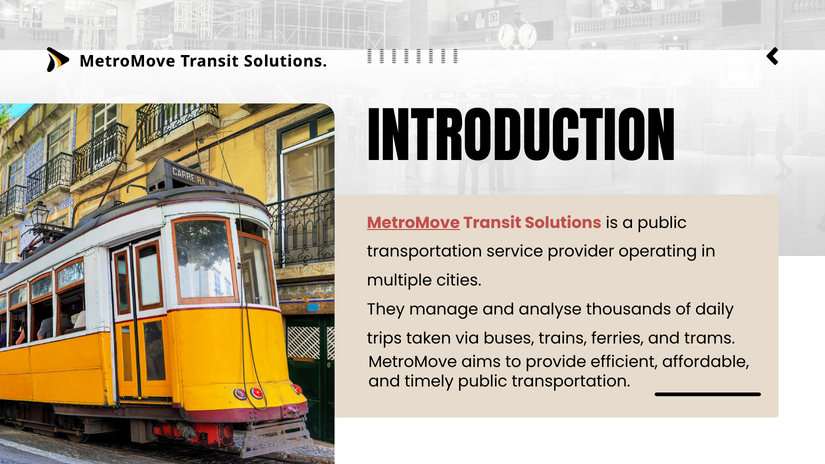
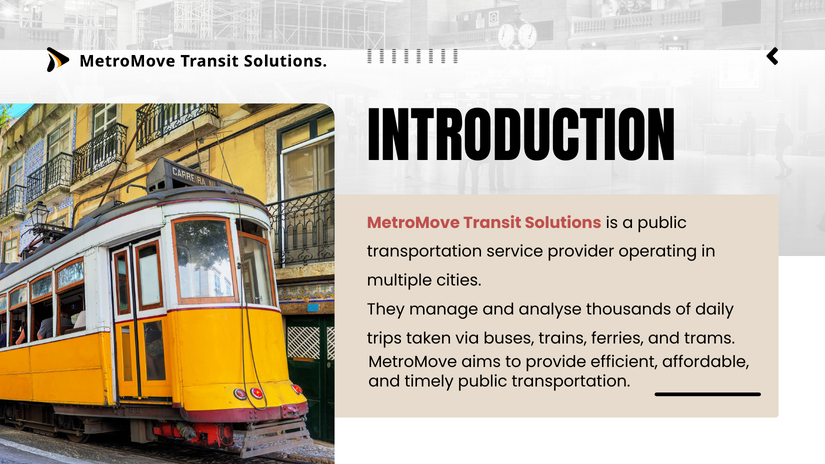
MetroMove underline: present -> none (413, 223)
